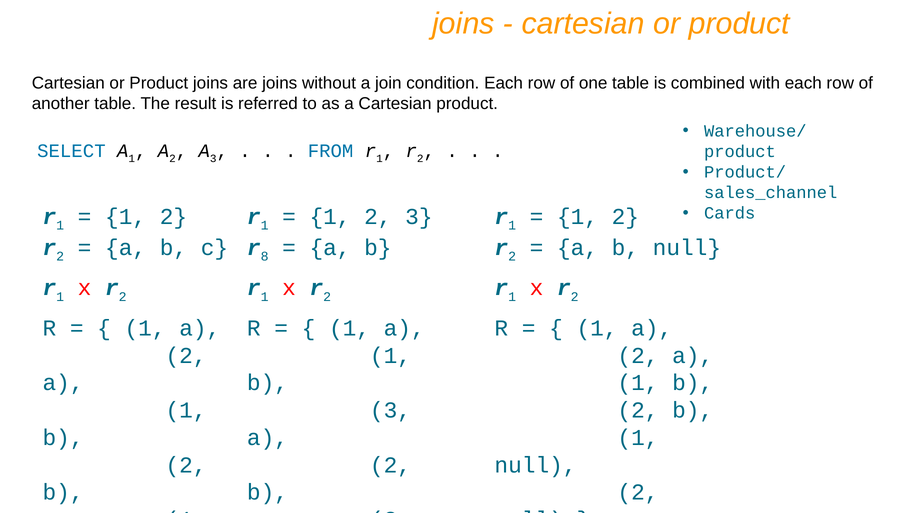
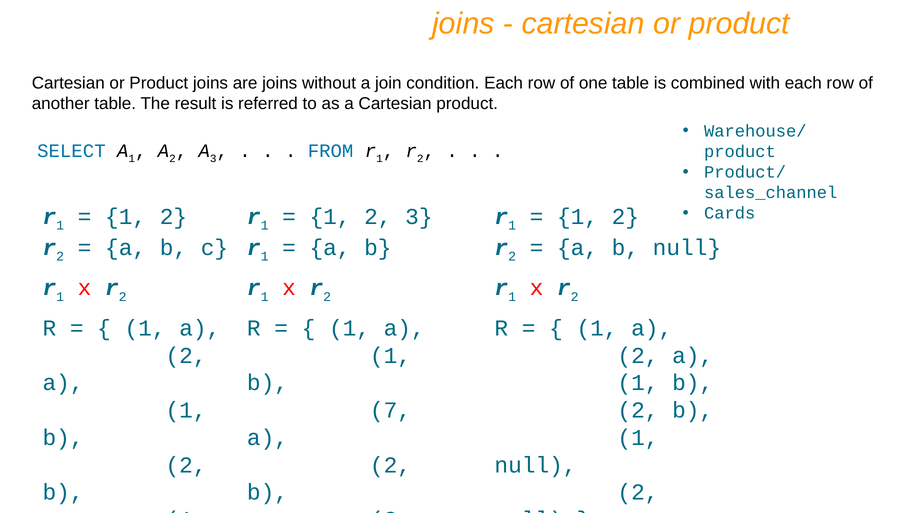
8: 8 -> 1 (265, 256)
3: 3 -> 7 (390, 410)
